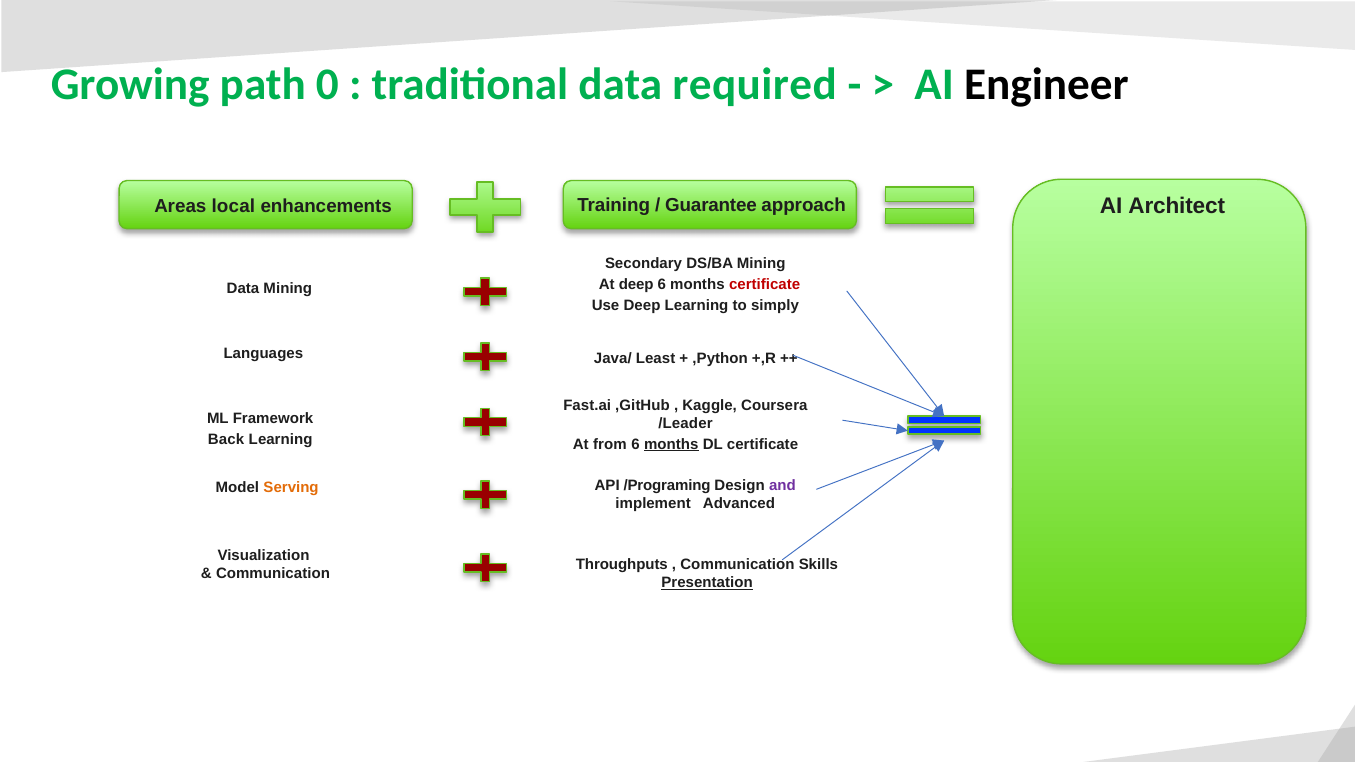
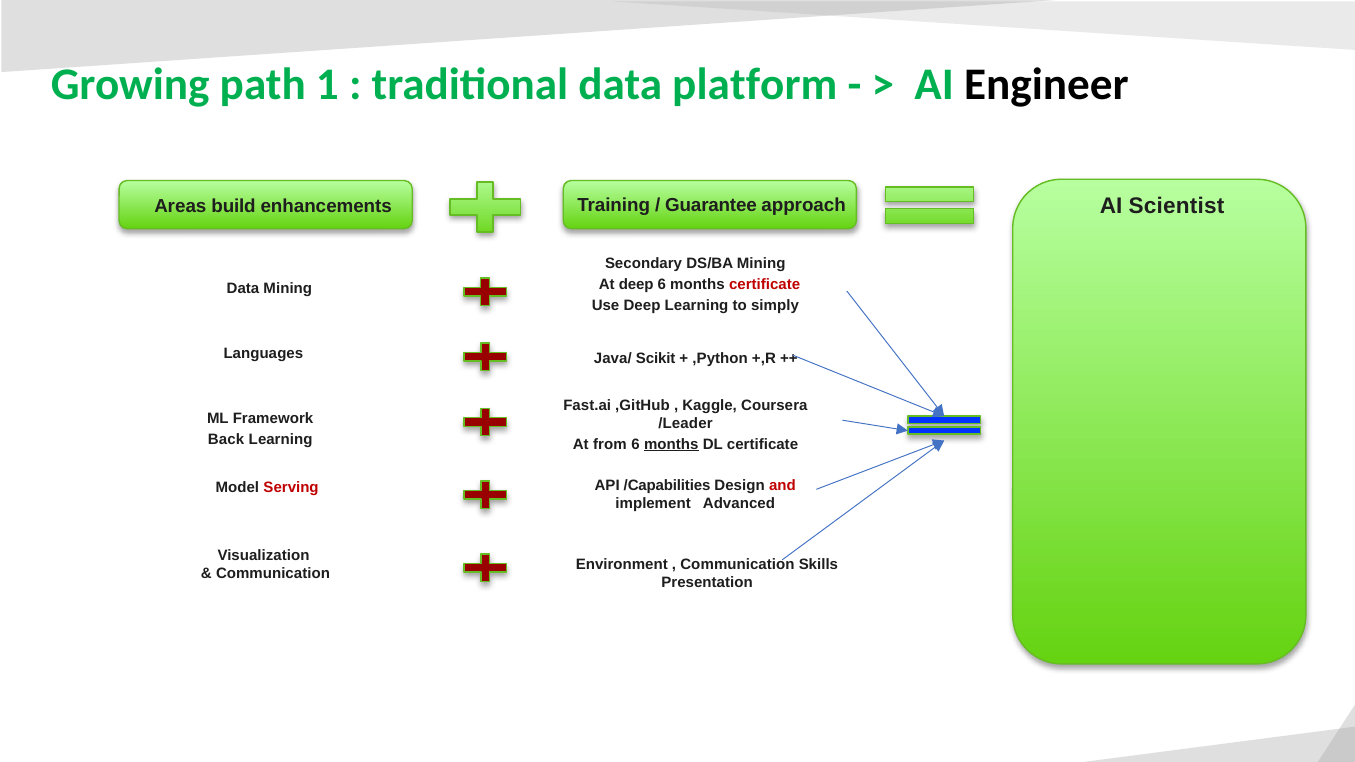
0: 0 -> 1 (327, 84)
required: required -> platform (755, 84)
Architect: Architect -> Scientist (1177, 206)
local: local -> build (234, 207)
Least: Least -> Scikit (656, 358)
/Programing: /Programing -> /Capabilities (667, 486)
and colour: purple -> red (782, 486)
Serving colour: orange -> red (291, 487)
Throughputs: Throughputs -> Environment (622, 565)
Presentation underline: present -> none (707, 583)
